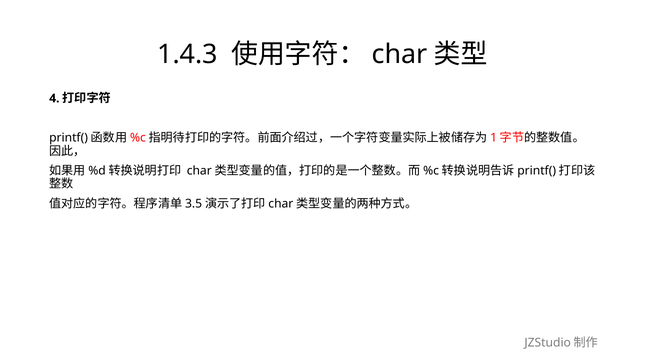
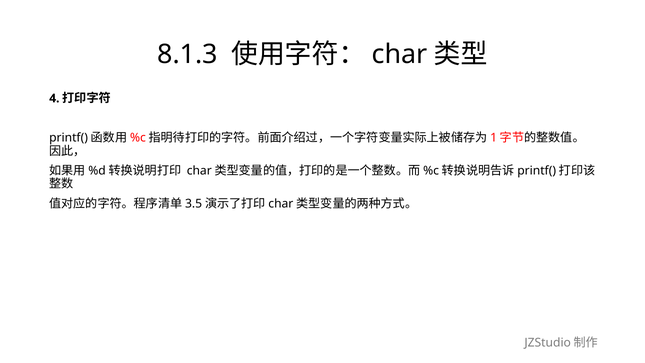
1.4.3: 1.4.3 -> 8.1.3 (188, 54)
